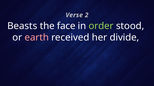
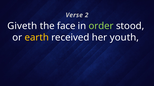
Beasts: Beasts -> Giveth (22, 26)
earth colour: pink -> yellow (37, 38)
divide: divide -> youth (124, 38)
